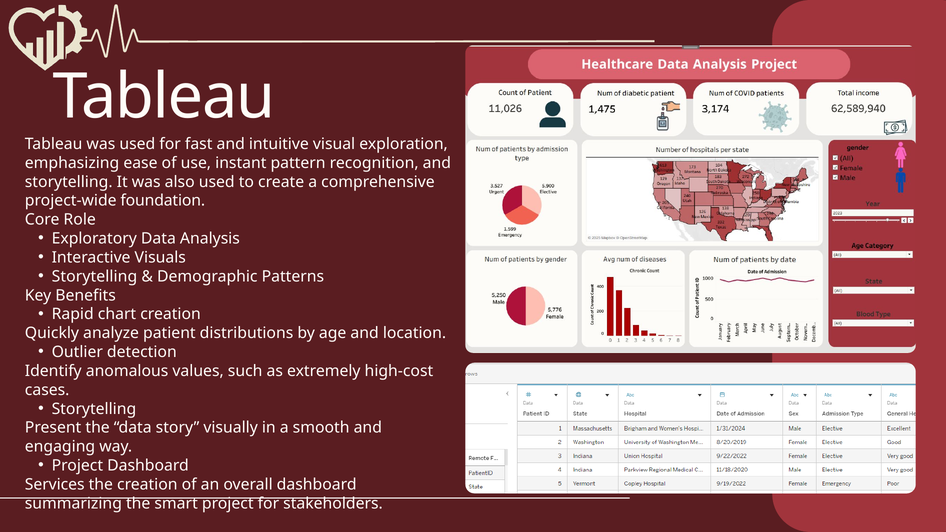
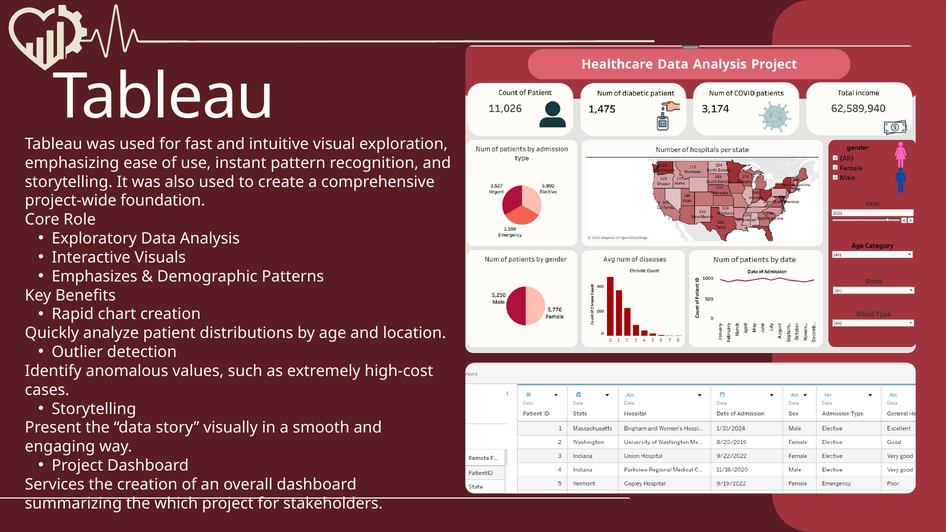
Storytelling: Storytelling -> Emphasizes (95, 276)
smart: smart -> which (176, 503)
